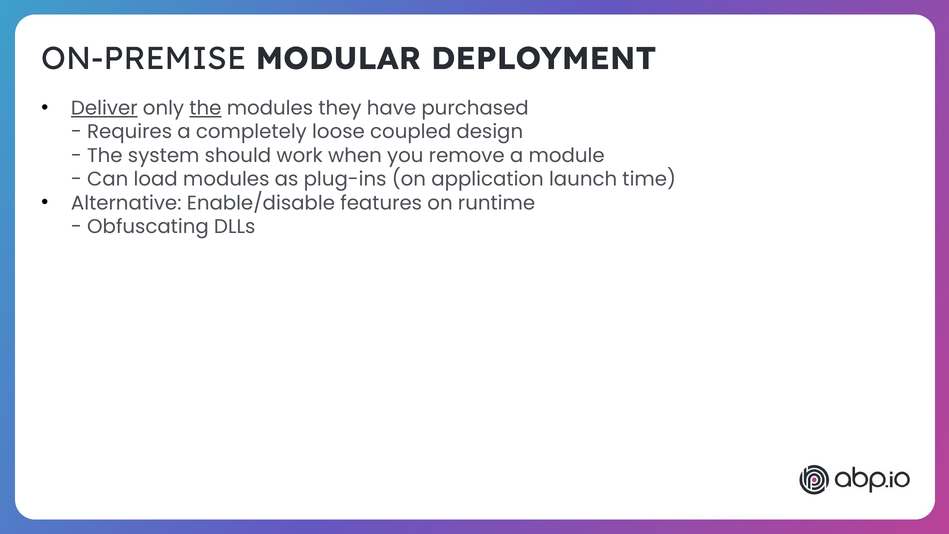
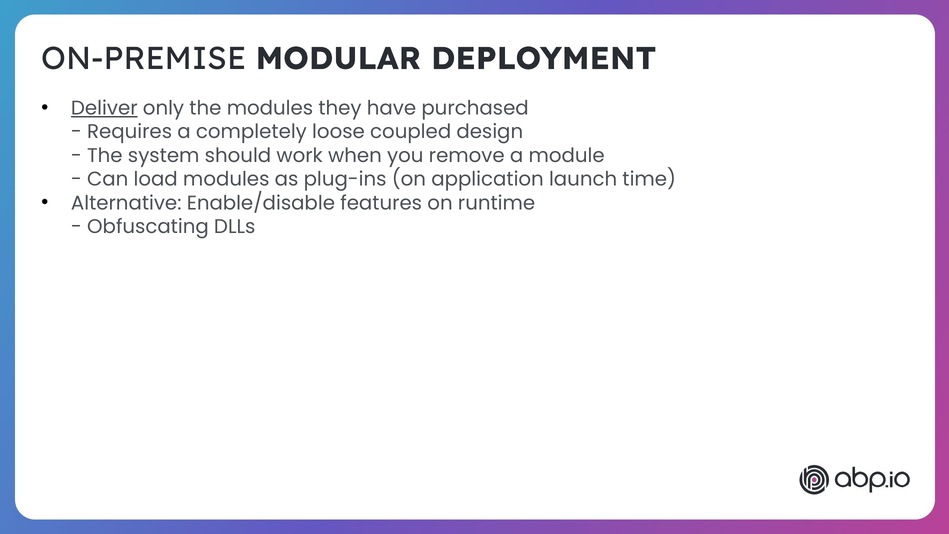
the underline: present -> none (205, 108)
